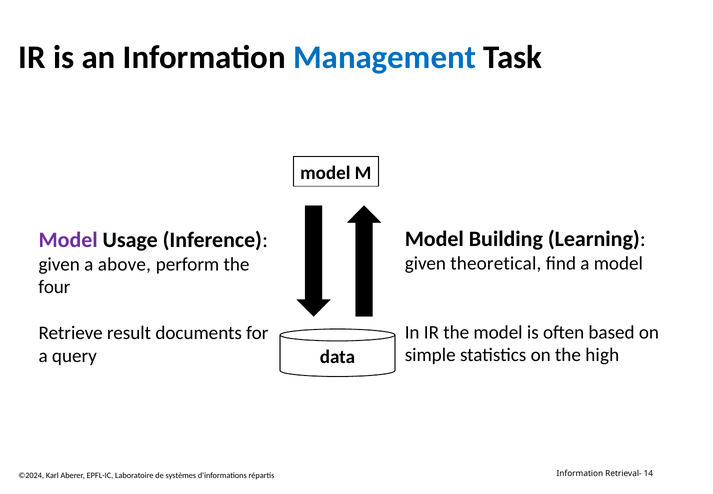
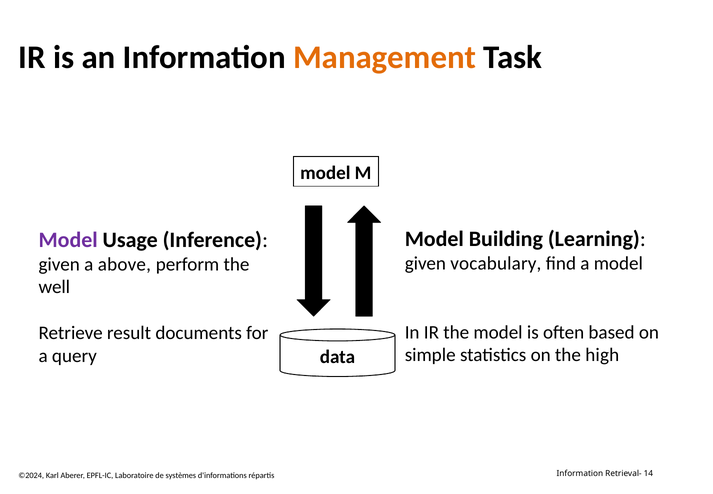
Management colour: blue -> orange (385, 57)
theoretical: theoretical -> vocabulary (496, 263)
four: four -> well (54, 287)
